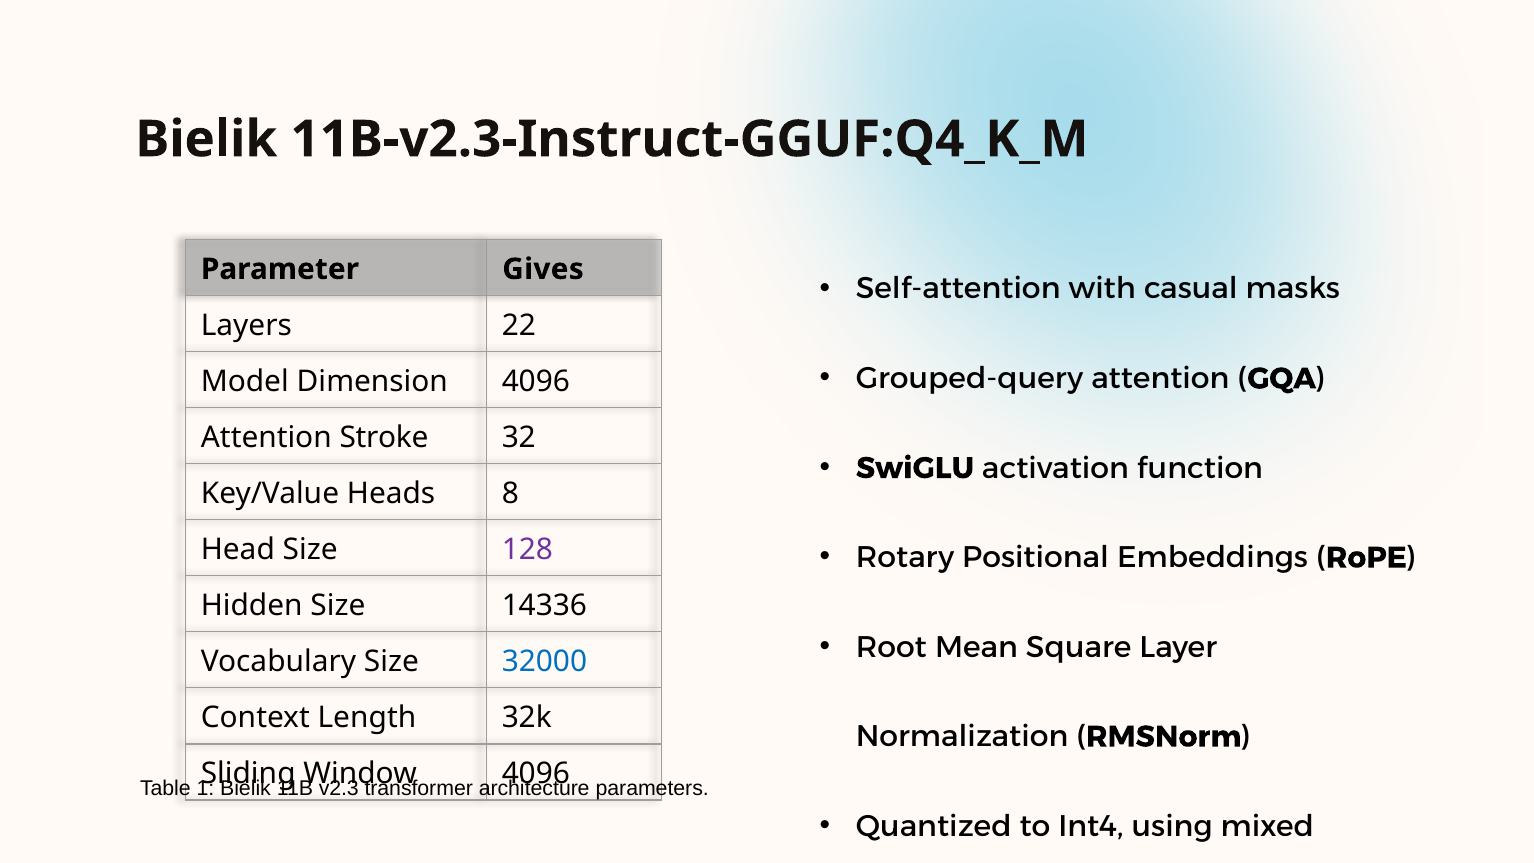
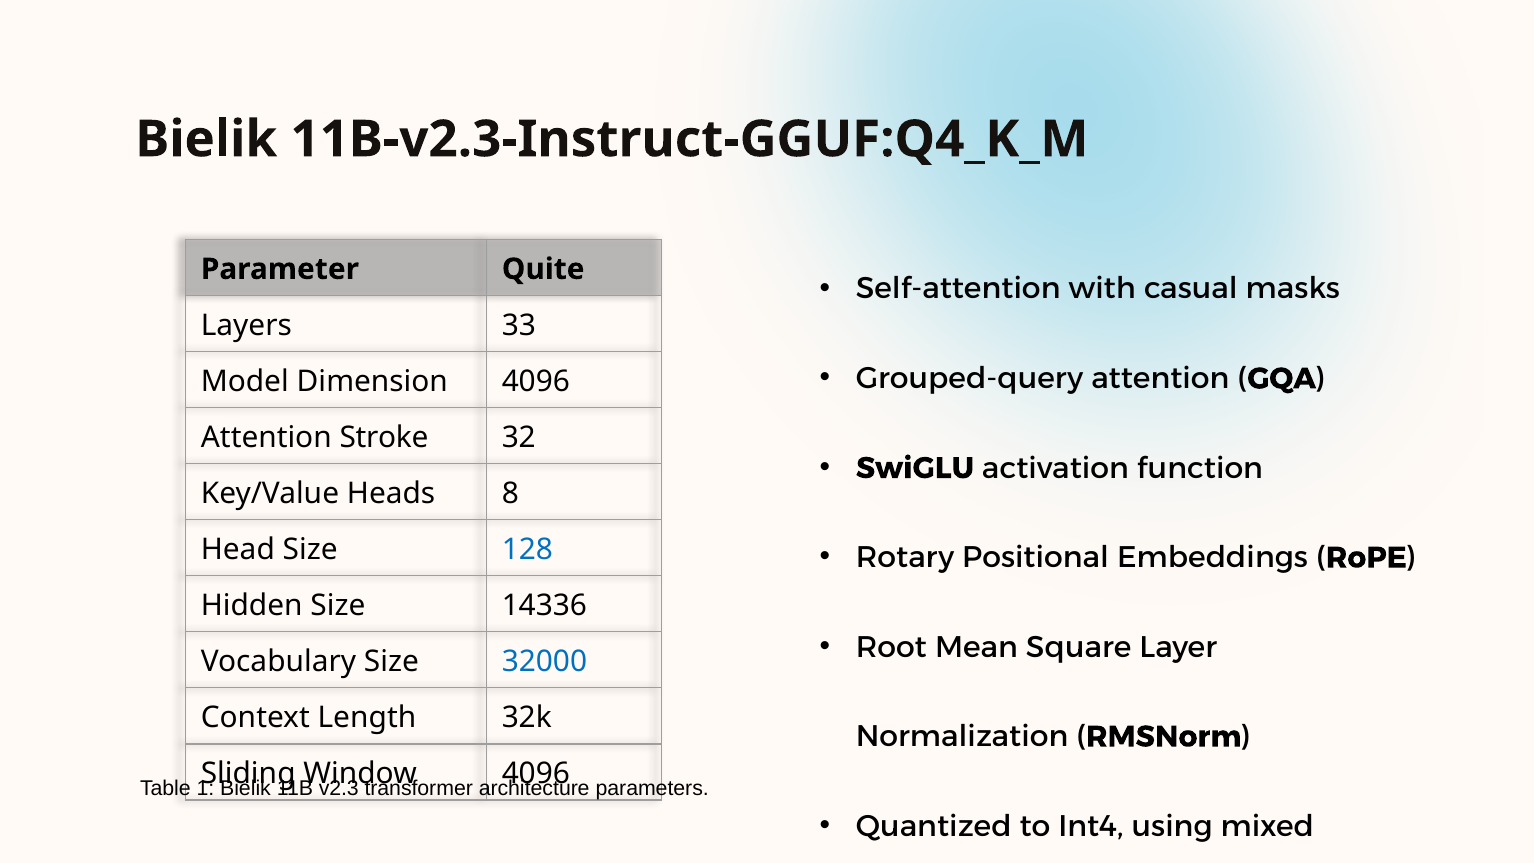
Gives: Gives -> Quite (543, 269)
22: 22 -> 33 (519, 325)
128 colour: purple -> blue (527, 549)
